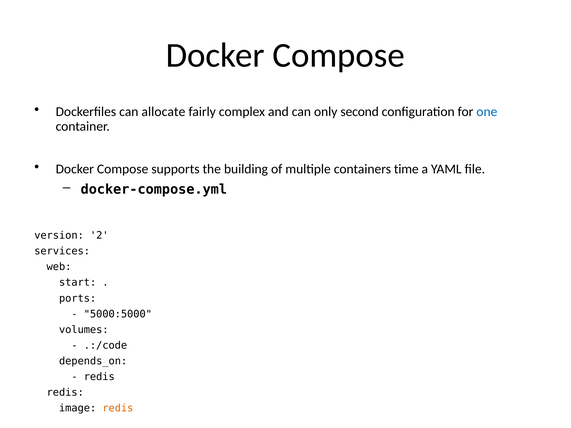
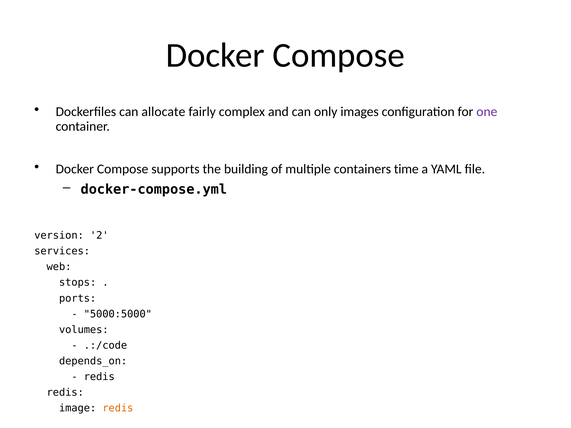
second: second -> images (360, 112)
one colour: blue -> purple (487, 112)
start: start -> stops (78, 283)
